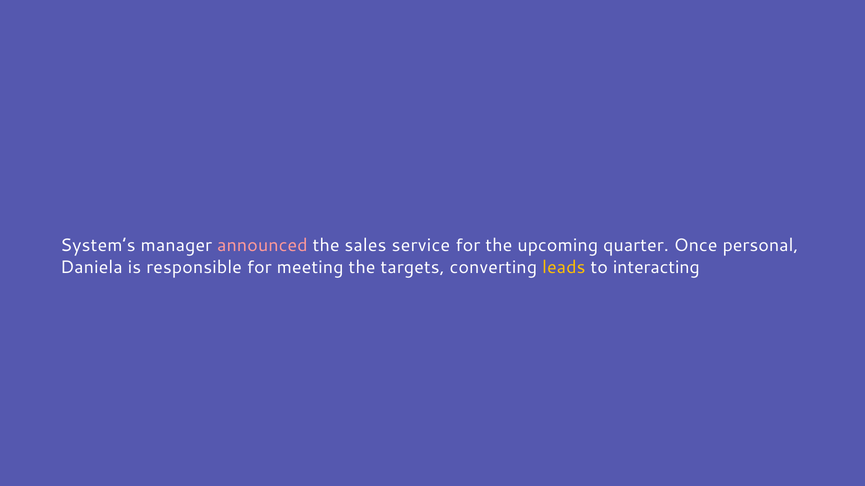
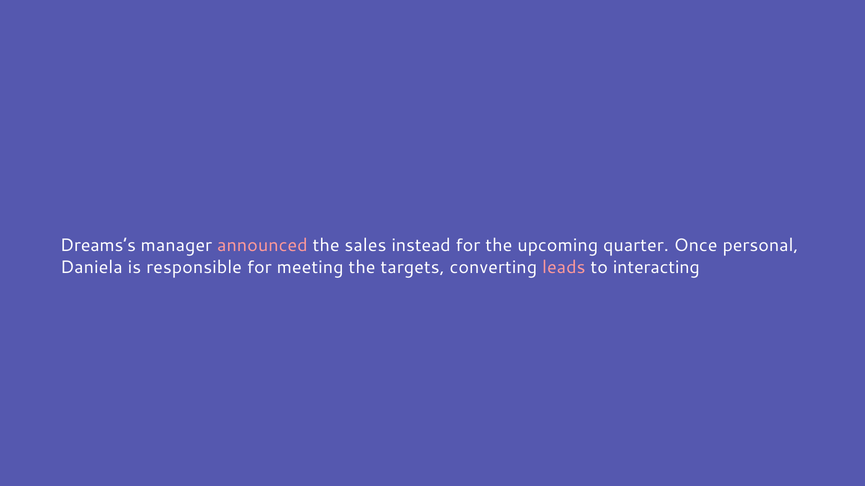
System’s: System’s -> Dreams’s (98, 246)
service: service -> instead (421, 246)
leads colour: yellow -> pink (564, 267)
